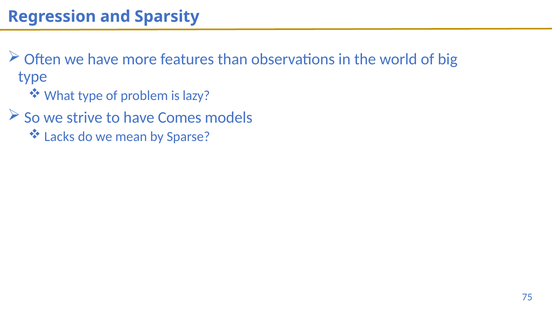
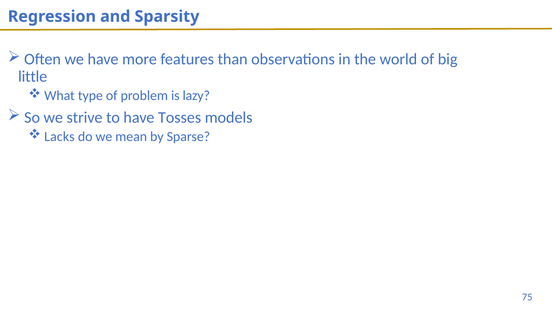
type: type -> little (33, 76)
Comes: Comes -> Tosses (180, 117)
